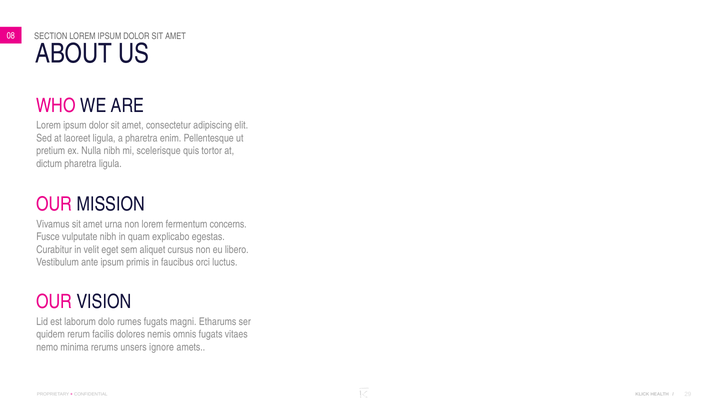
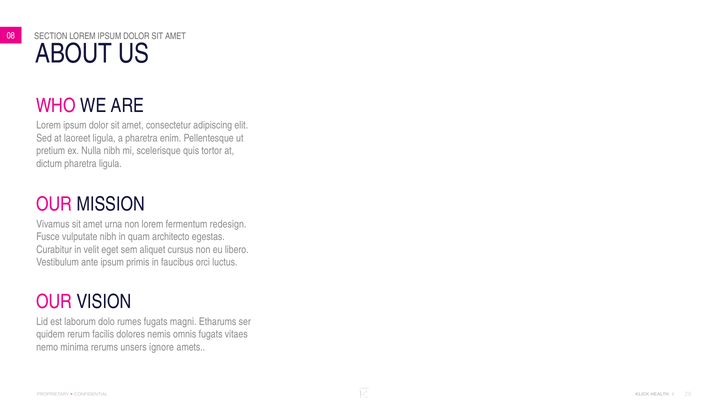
concerns: concerns -> redesign (228, 224)
explicabo: explicabo -> architecto (171, 237)
